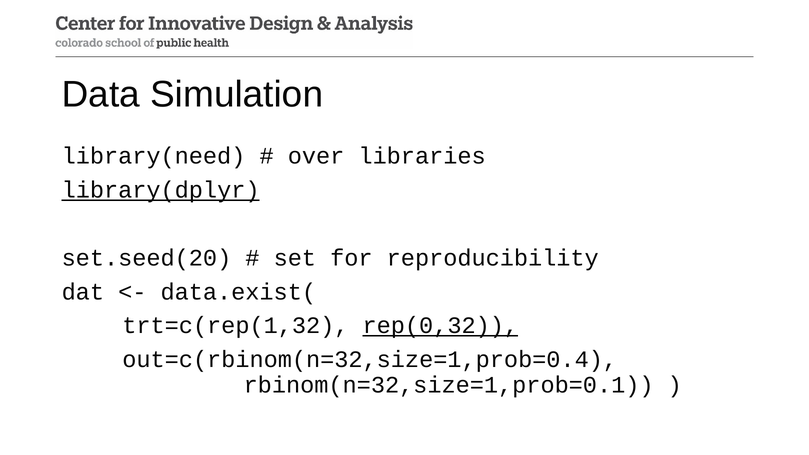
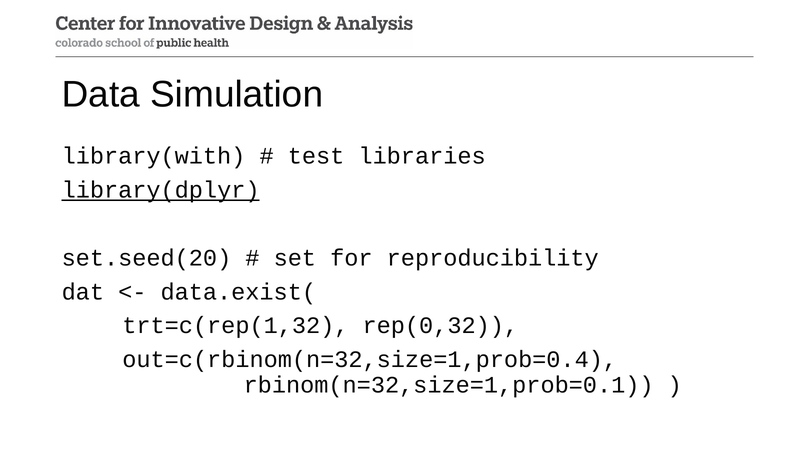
library(need: library(need -> library(with (154, 156)
over: over -> test (316, 156)
rep(0,32 underline: present -> none (440, 326)
